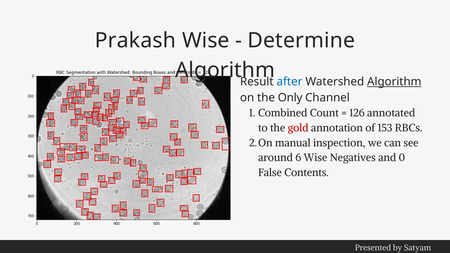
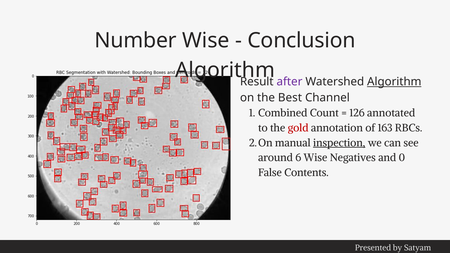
Prakash: Prakash -> Number (136, 41)
Determine: Determine -> Conclusion (302, 41)
after colour: blue -> purple (289, 82)
Only: Only -> Best (290, 98)
153: 153 -> 163 (385, 128)
inspection underline: none -> present (339, 143)
